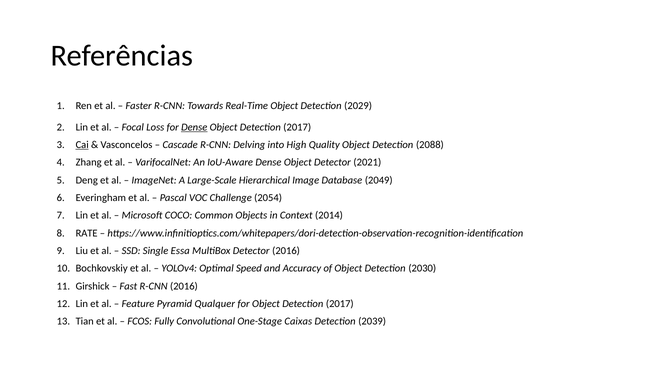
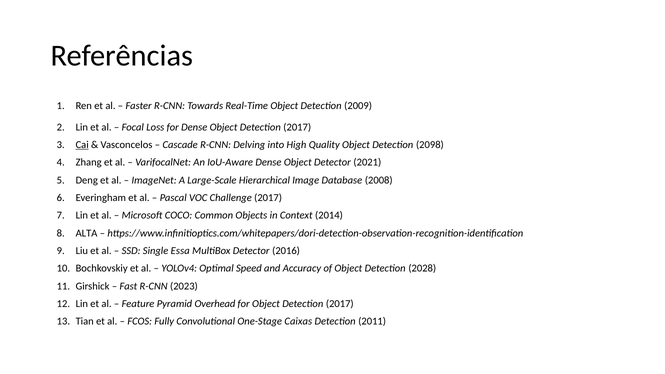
2029: 2029 -> 2009 (358, 106)
Dense underline: present -> none (194, 127)
2088: 2088 -> 2098 (430, 145)
2049: 2049 -> 2008 (379, 180)
Challenge 2054: 2054 -> 2017 (268, 198)
RATE: RATE -> ALTA (87, 233)
2030: 2030 -> 2028 (422, 269)
R-CNN 2016: 2016 -> 2023 (184, 286)
Qualquer: Qualquer -> Overhead (215, 304)
2039: 2039 -> 2011 (372, 322)
